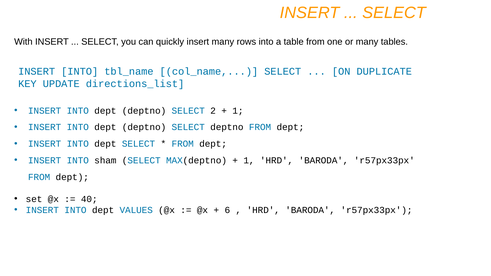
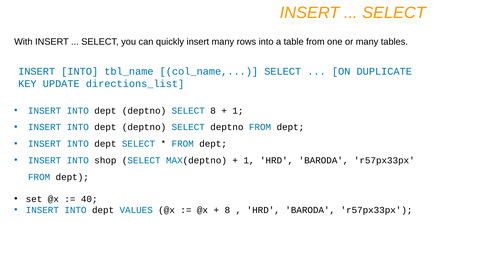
SELECT 2: 2 -> 8 (213, 111)
sham: sham -> shop (105, 161)
6: 6 -> 8 (227, 210)
